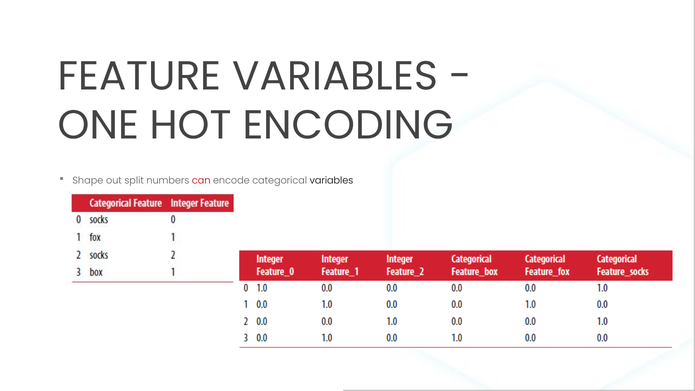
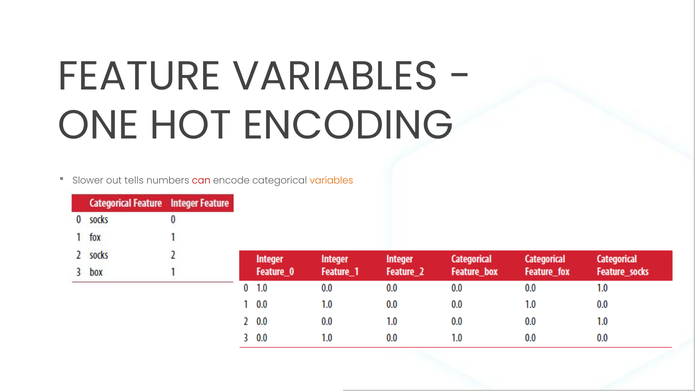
Shape: Shape -> Slower (88, 180)
split: split -> tells (134, 180)
variables colour: black -> orange (331, 180)
